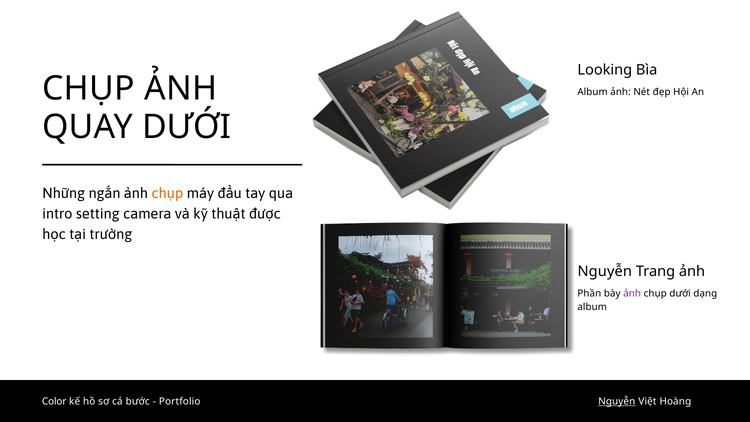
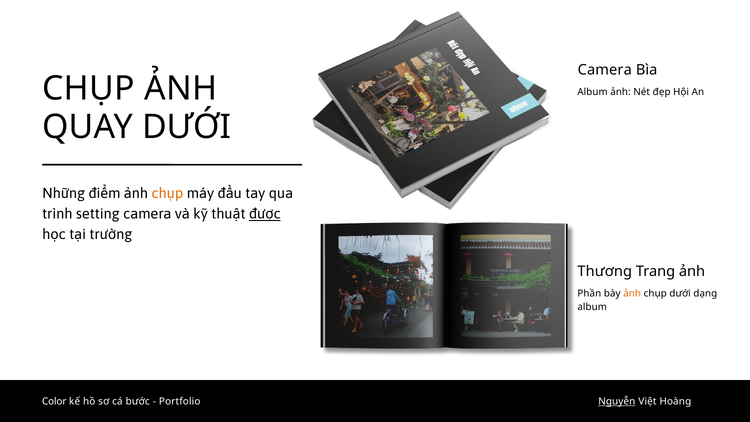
Looking: Looking -> Camera (605, 70)
ngắn: ngắn -> điểm (104, 194)
intro: intro -> trình (57, 214)
được underline: none -> present (265, 214)
Nguyễn: Nguyễn -> Thương (605, 271)
ảnh colour: purple -> orange (632, 293)
